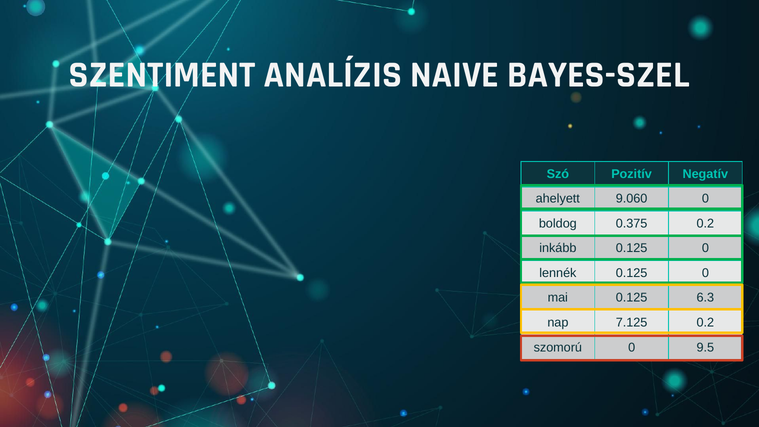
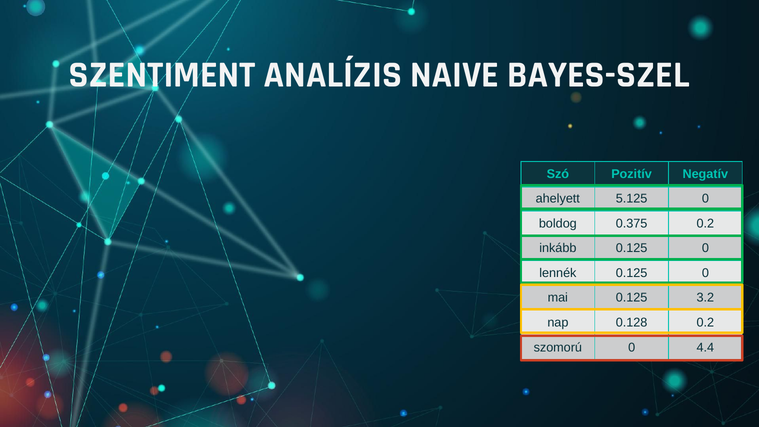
9.060: 9.060 -> 5.125 (632, 199)
6.3: 6.3 -> 3.2 (705, 298)
7.125: 7.125 -> 0.128 (632, 323)
9.5: 9.5 -> 4.4 (705, 347)
